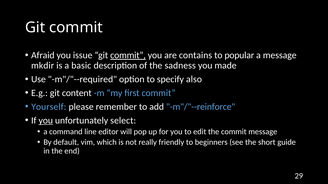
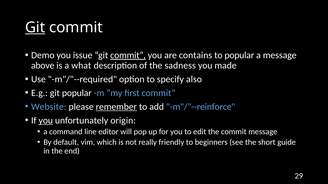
Git underline: none -> present (35, 28)
Afraid: Afraid -> Demo (43, 55)
mkdir: mkdir -> above (43, 66)
basic: basic -> what (81, 66)
git content: content -> popular (77, 93)
Yourself: Yourself -> Website (49, 107)
remember underline: none -> present (116, 107)
select: select -> origin (123, 121)
